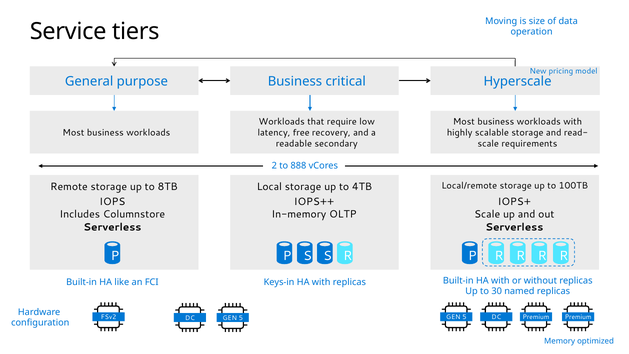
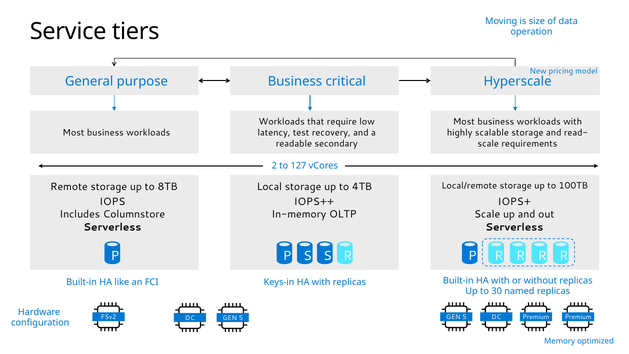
free: free -> test (301, 133)
888: 888 -> 127 (298, 166)
